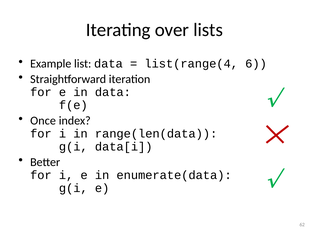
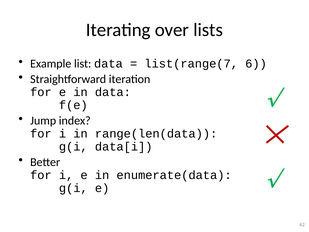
list(range(4: list(range(4 -> list(range(7 (191, 64)
Once: Once -> Jump (43, 121)
